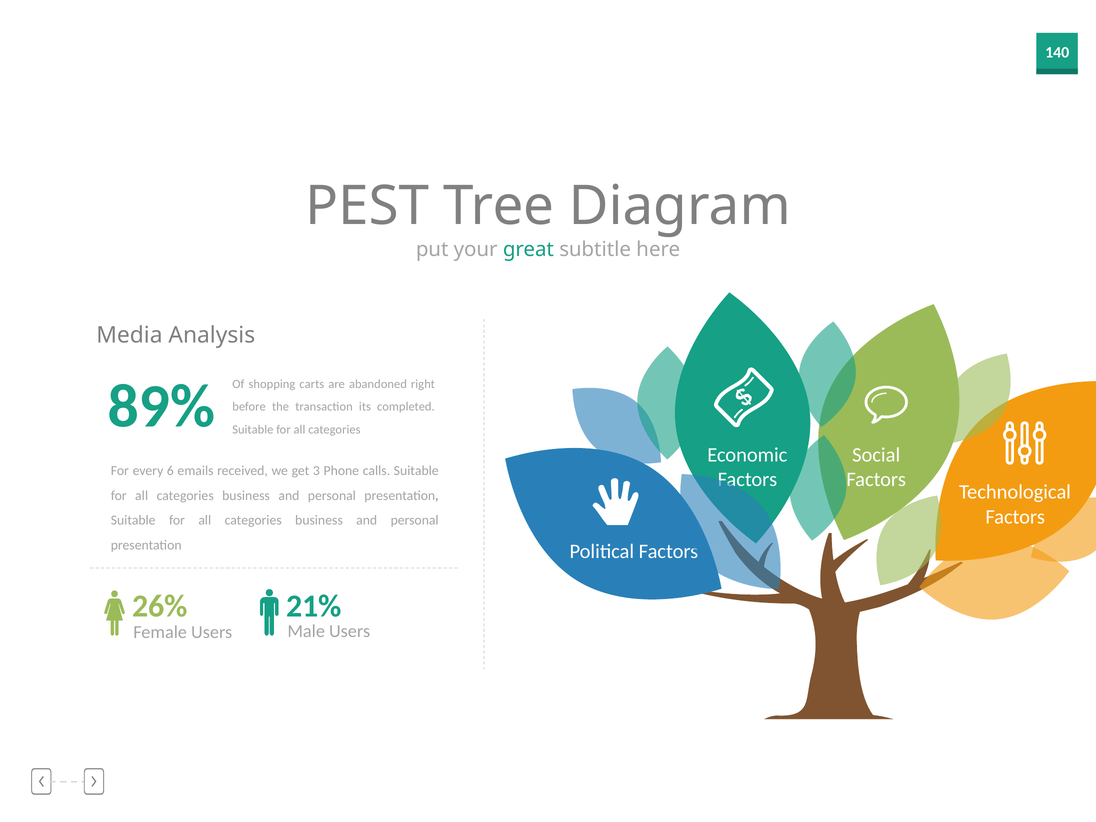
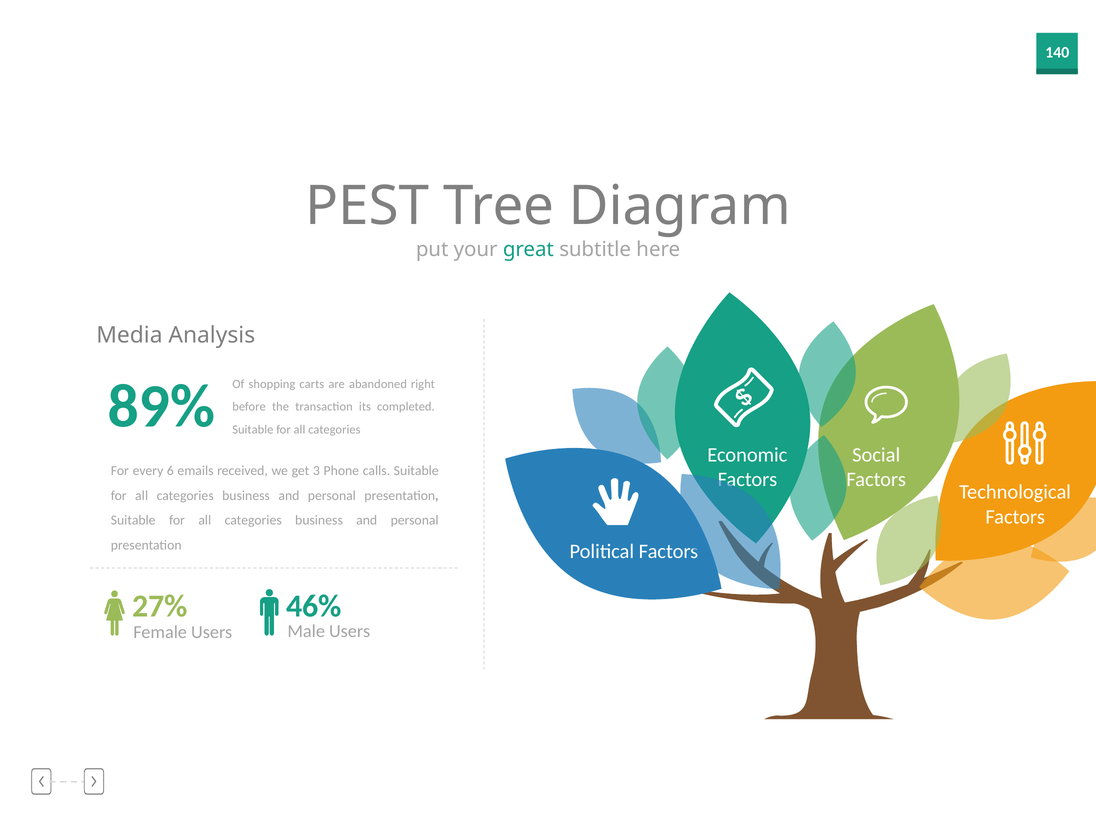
26%: 26% -> 27% (160, 606)
21%: 21% -> 46% (314, 606)
